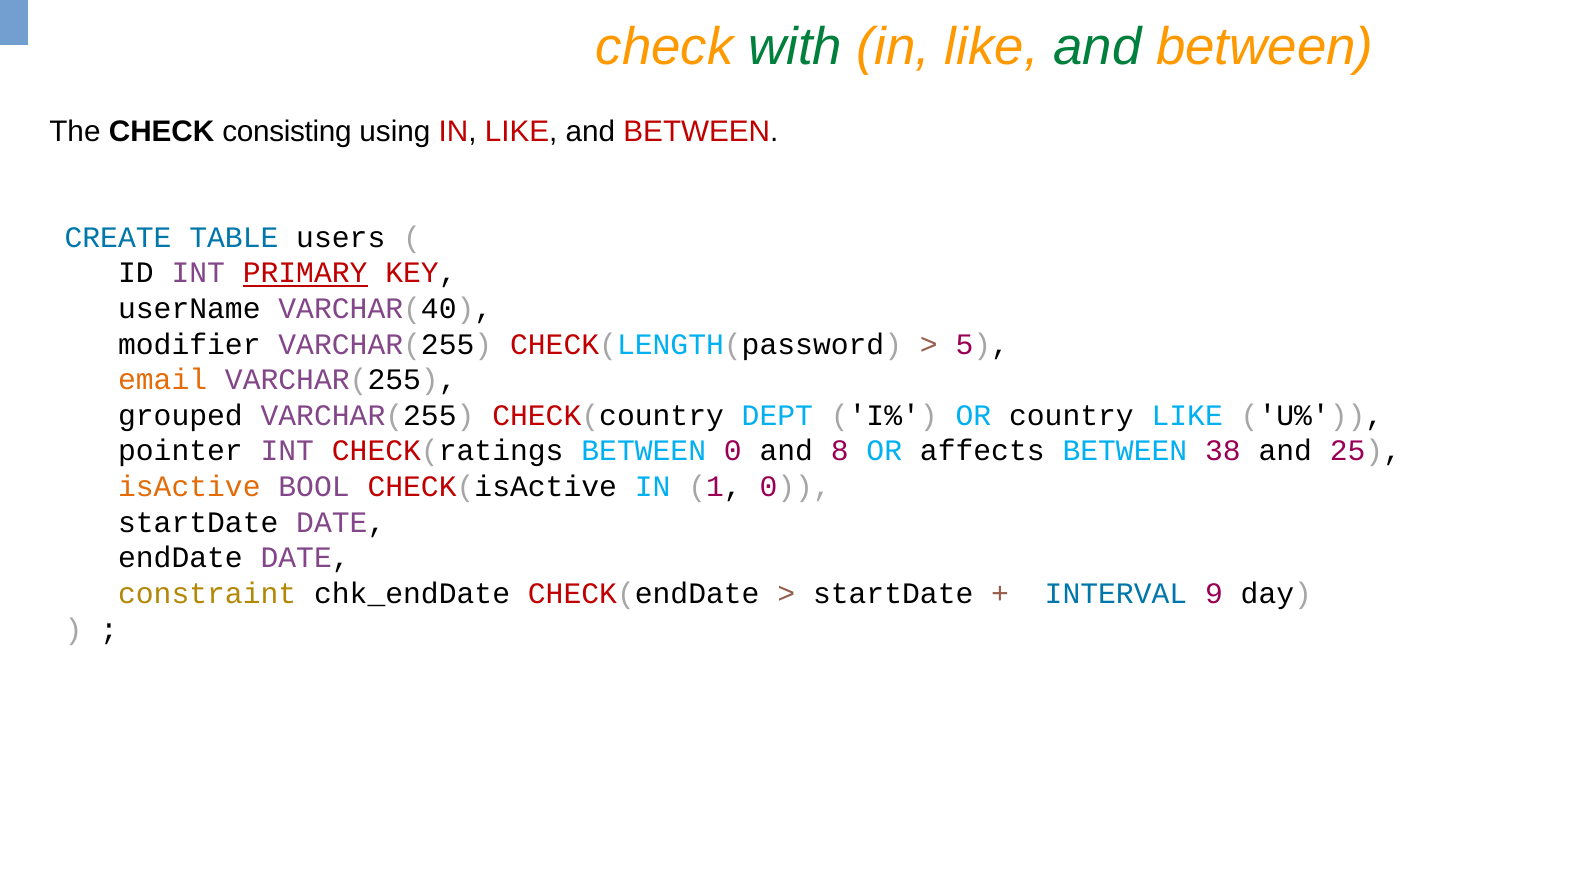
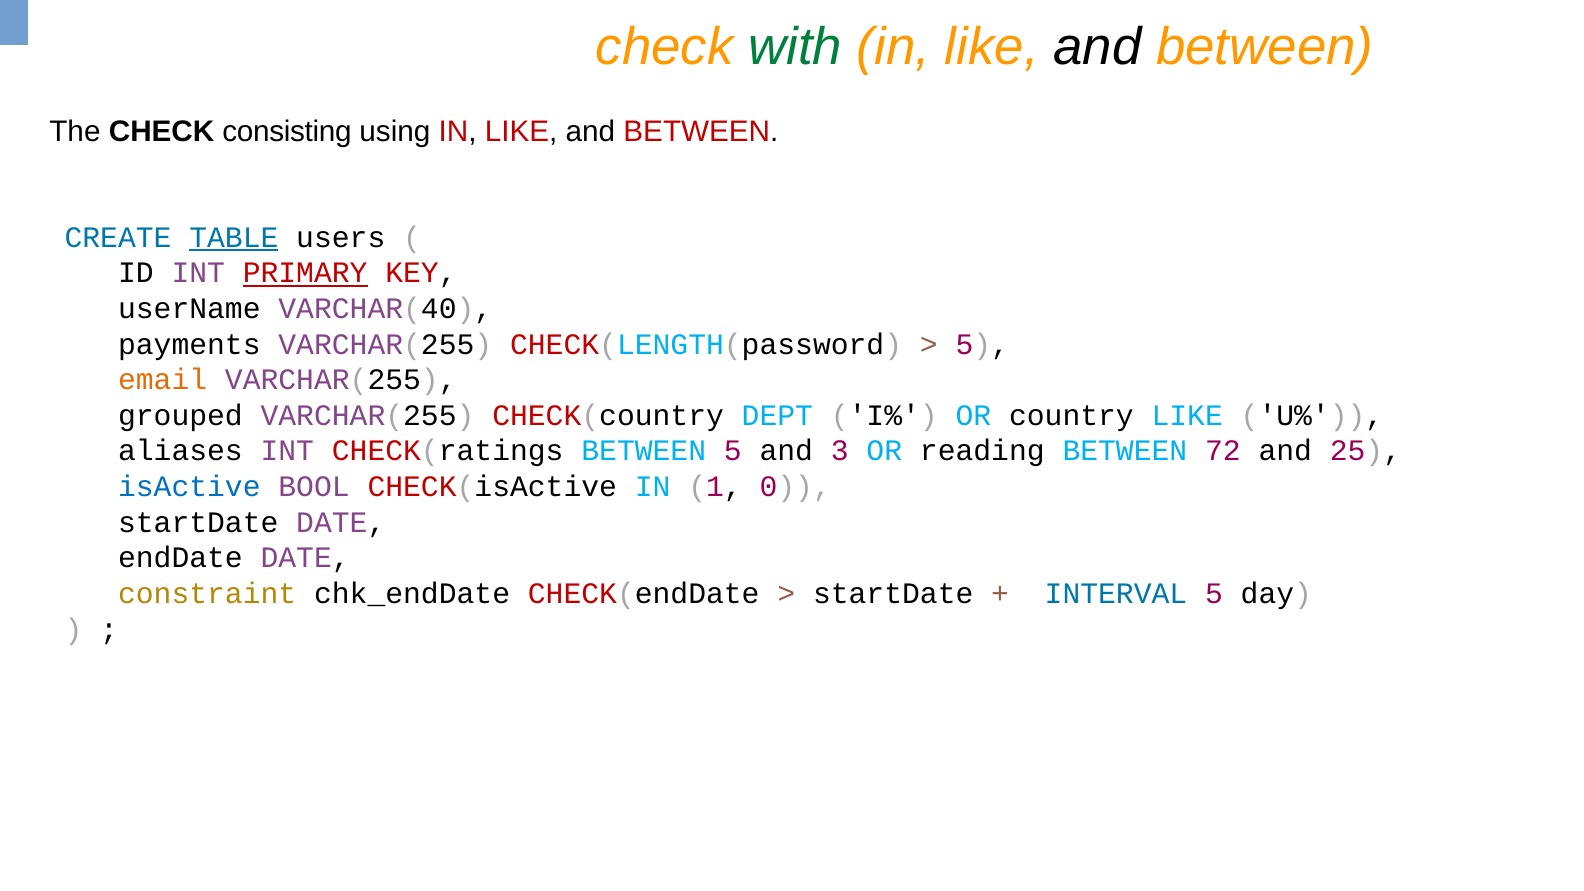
and colour: green -> black (1097, 47)
TABLE underline: none -> present (234, 237)
modifier: modifier -> payments (189, 344)
pointer: pointer -> aliases (180, 451)
BETWEEN 0: 0 -> 5 (733, 451)
8: 8 -> 3 (840, 451)
affects: affects -> reading (982, 451)
38: 38 -> 72 (1223, 451)
isActive colour: orange -> blue (189, 487)
INTERVAL 9: 9 -> 5 (1214, 594)
